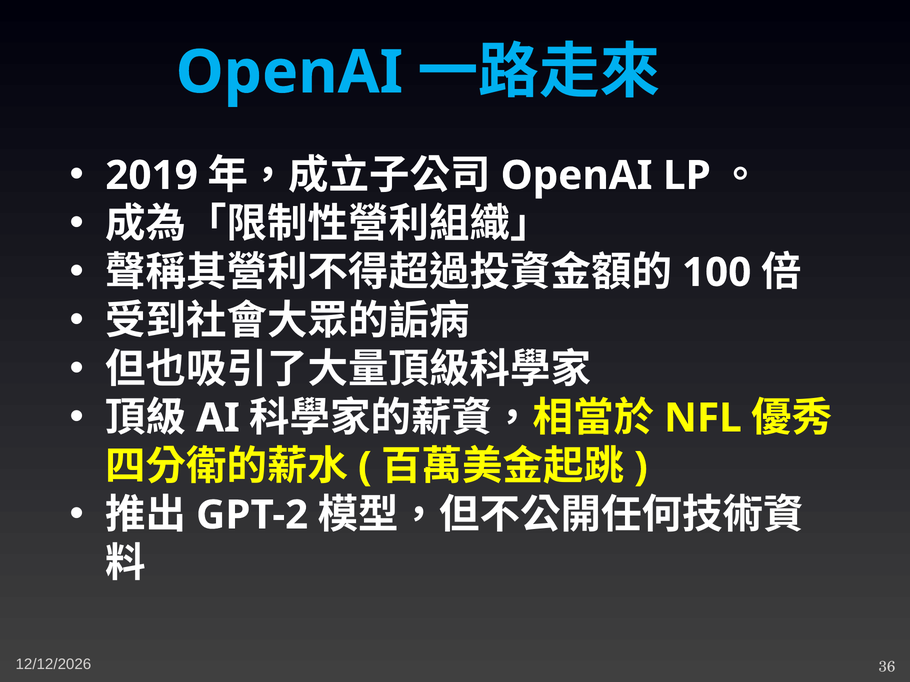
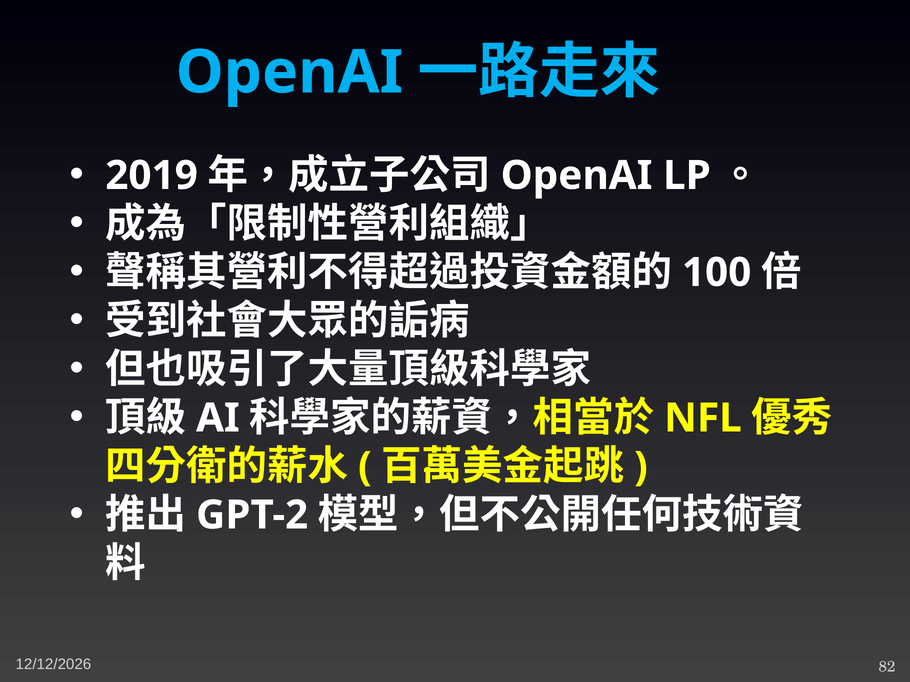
36: 36 -> 82 (887, 667)
